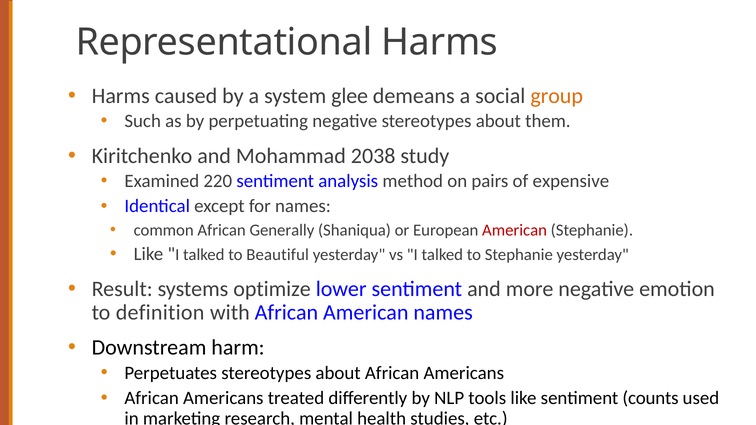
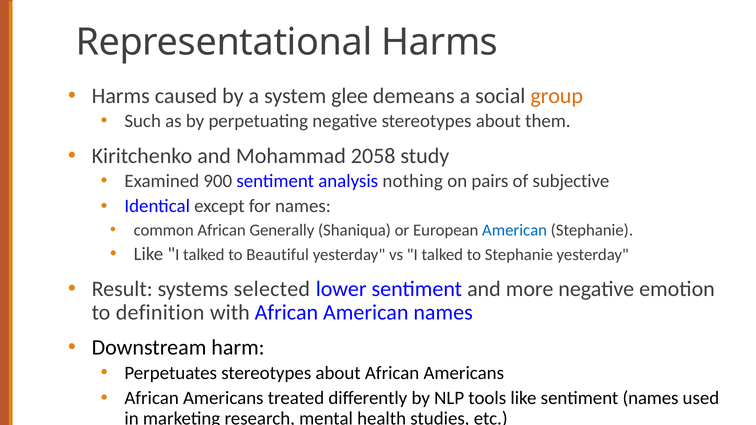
2038: 2038 -> 2058 (373, 156)
220: 220 -> 900 (218, 181)
method: method -> nothing (413, 181)
expensive: expensive -> subjective (571, 181)
American colour: red -> blue (515, 230)
optimize: optimize -> selected (272, 289)
sentiment counts: counts -> names (650, 398)
